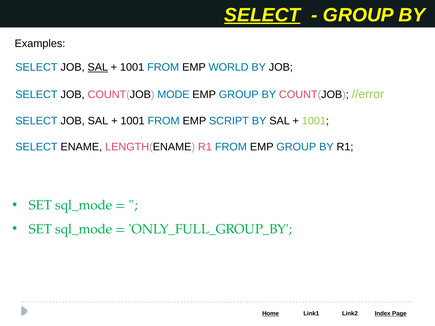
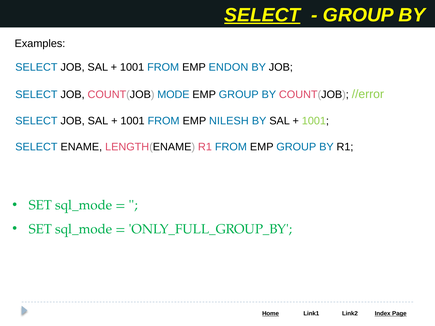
SAL underline: present -> none (98, 67)
WORLD: WORLD -> ENDON (228, 67)
SCRIPT: SCRIPT -> NILESH (229, 121)
